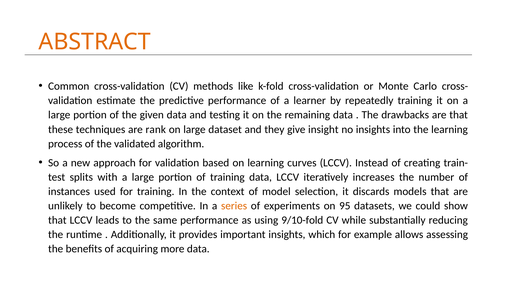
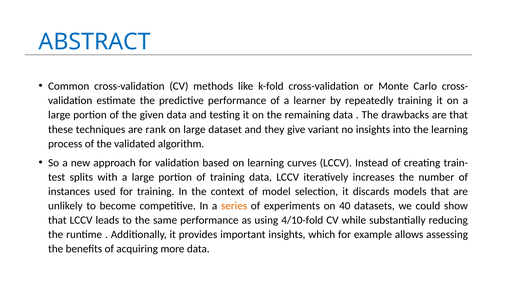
ABSTRACT colour: orange -> blue (95, 42)
insight: insight -> variant (323, 129)
95: 95 -> 40 (345, 206)
9/10-fold: 9/10-fold -> 4/10-fold (302, 220)
